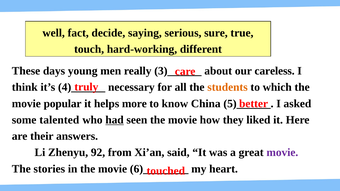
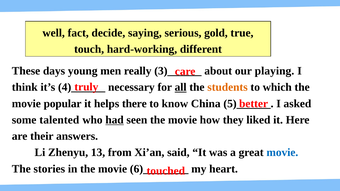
sure: sure -> gold (216, 33)
careless: careless -> playing (274, 71)
all underline: none -> present (181, 87)
more: more -> there (134, 104)
92: 92 -> 13 (98, 153)
movie colour: purple -> blue (282, 153)
